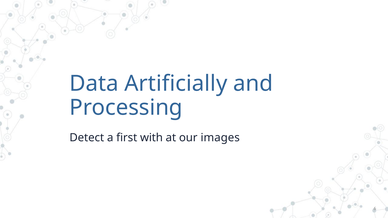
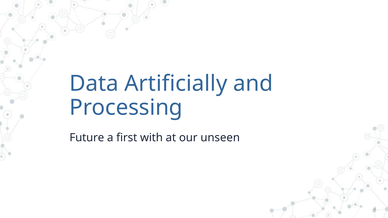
Detect: Detect -> Future (87, 138)
images: images -> unseen (220, 138)
